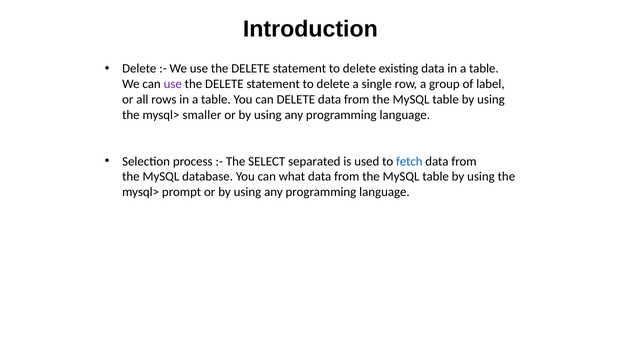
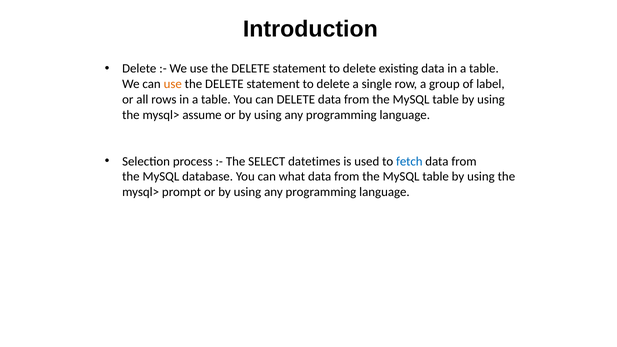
use colour: purple -> orange (173, 84)
smaller: smaller -> assume (202, 115)
separated: separated -> datetimes (314, 161)
